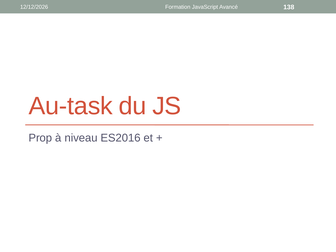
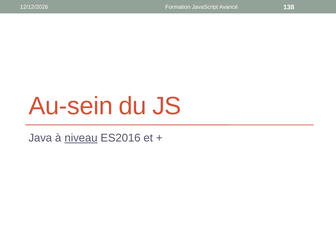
Au-task: Au-task -> Au-sein (71, 106)
Prop: Prop -> Java (40, 138)
niveau underline: none -> present (81, 138)
